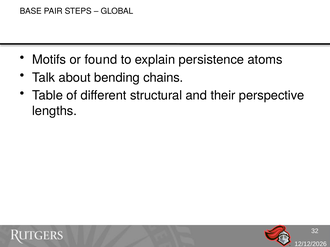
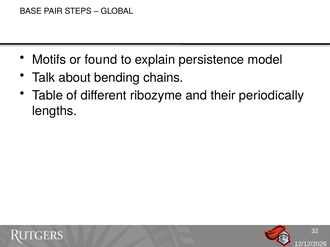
atoms: atoms -> model (265, 60)
structural: structural -> ribozyme (156, 96)
perspective: perspective -> periodically (272, 96)
